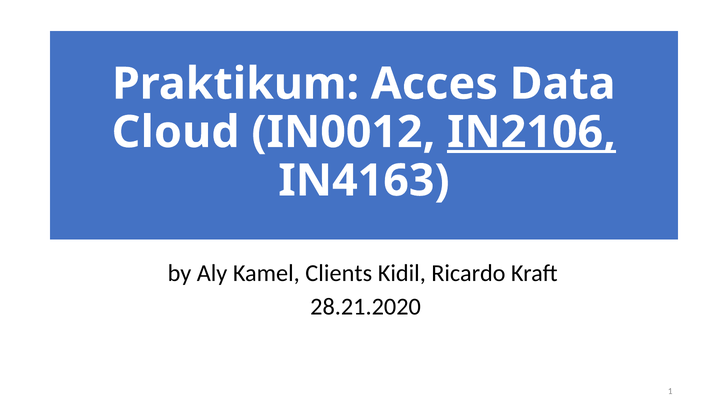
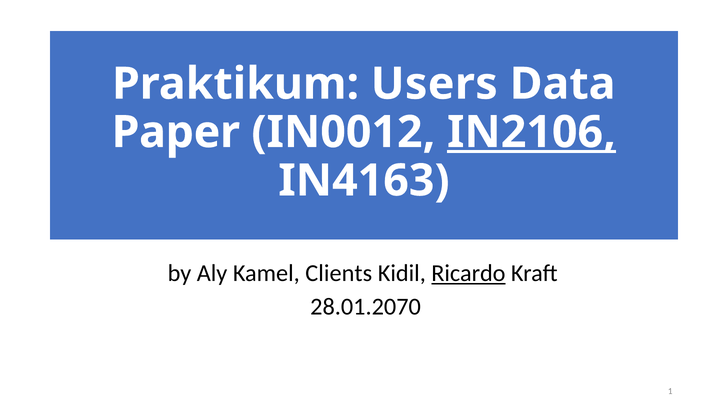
Acces: Acces -> Users (434, 84)
Cloud: Cloud -> Paper (176, 132)
Ricardo underline: none -> present (468, 273)
28.21.2020: 28.21.2020 -> 28.01.2070 (366, 307)
